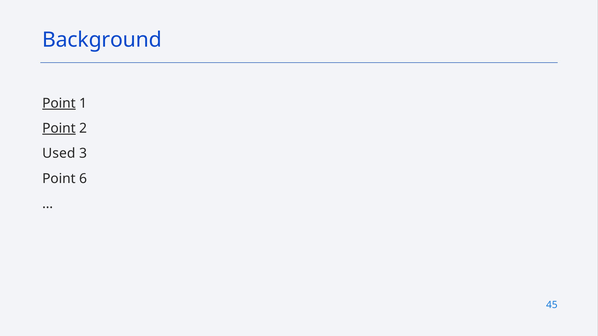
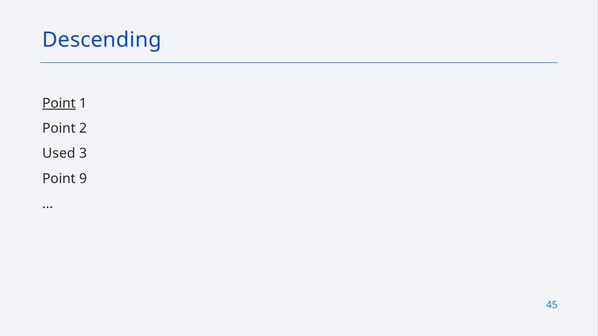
Background: Background -> Descending (102, 40)
Point underline: present -> none (59, 128)
6: 6 -> 9 (83, 179)
